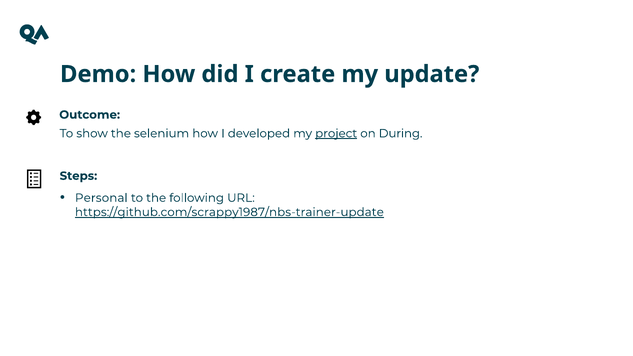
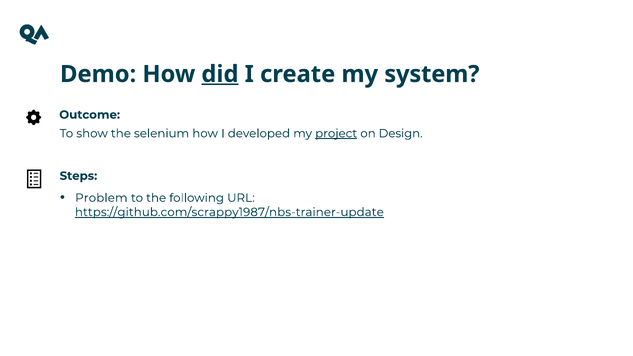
did underline: none -> present (220, 74)
update: update -> system (432, 74)
During: During -> Design (401, 133)
Personal: Personal -> Problem (101, 198)
